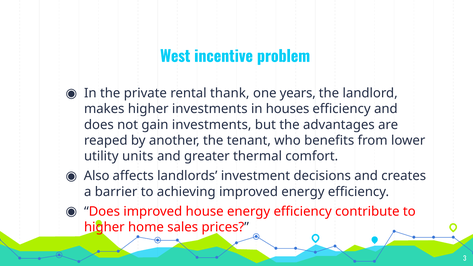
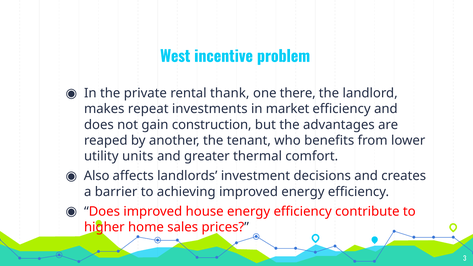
years: years -> there (298, 93)
makes higher: higher -> repeat (148, 109)
houses: houses -> market (288, 109)
gain investments: investments -> construction (212, 125)
